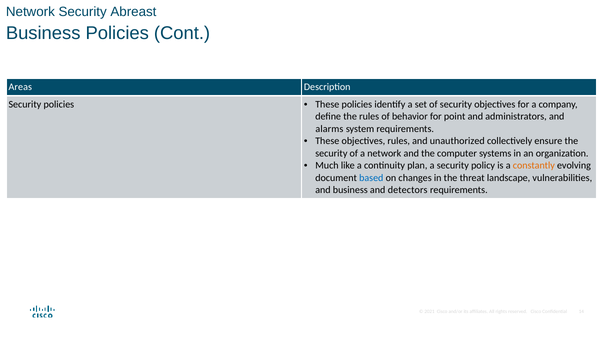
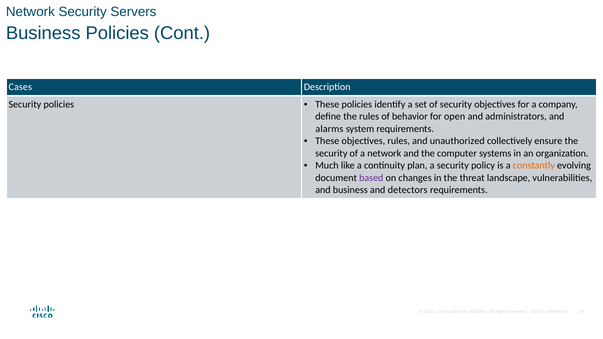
Abreast: Abreast -> Servers (133, 12)
Areas: Areas -> Cases (20, 87)
point: point -> open (455, 117)
based colour: blue -> purple (371, 178)
